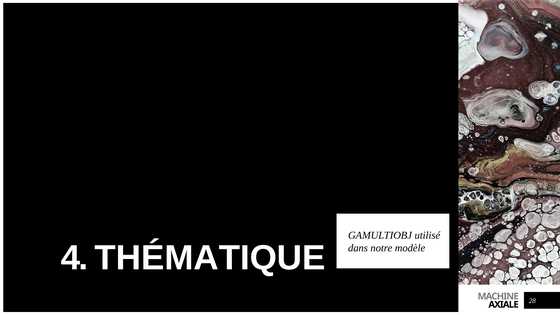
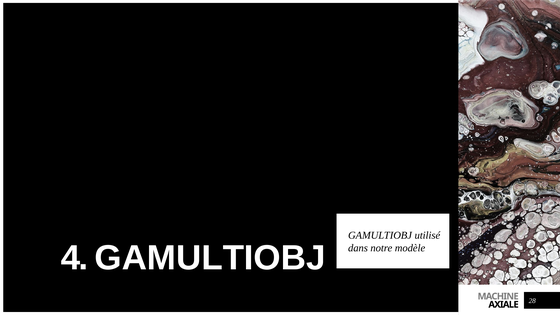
4 THÉMATIQUE: THÉMATIQUE -> GAMULTIOBJ (210, 258)
